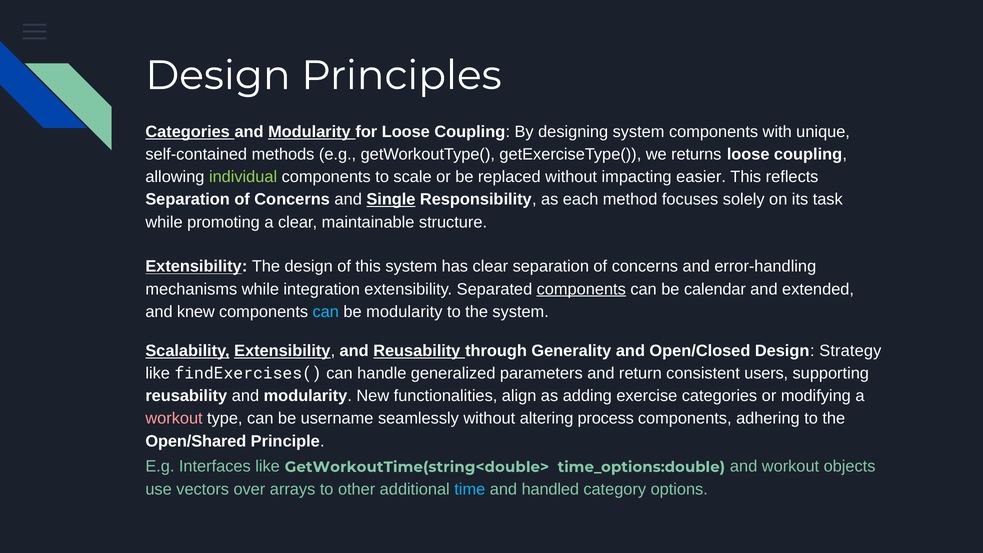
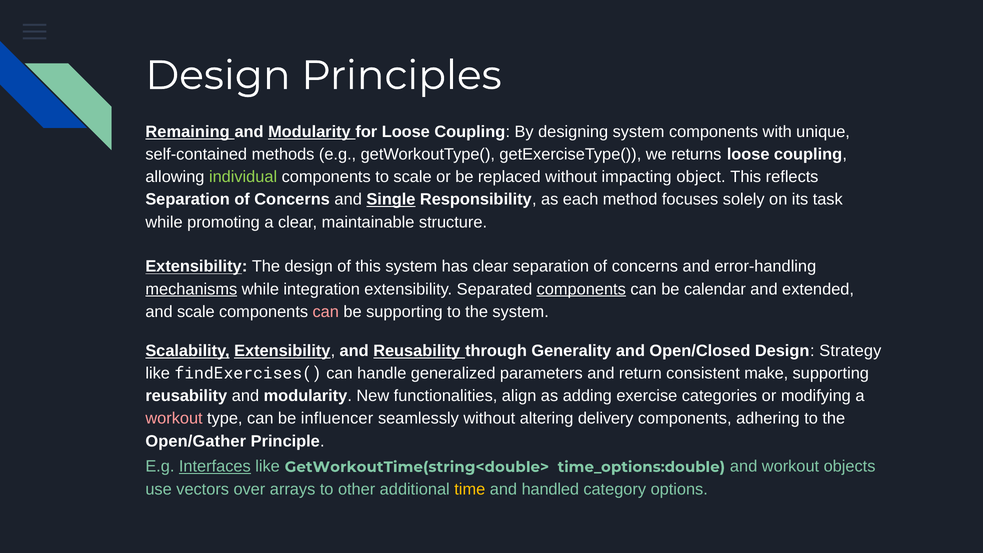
Categories: Categories -> Remaining (188, 132)
easier: easier -> object (701, 177)
mechanisms underline: none -> present (191, 289)
and knew: knew -> scale (196, 312)
can colour: light blue -> pink (326, 312)
be modularity: modularity -> supporting (404, 312)
users: users -> make (766, 373)
username: username -> influencer (337, 419)
process: process -> delivery (606, 419)
Open/Shared: Open/Shared -> Open/Gather (196, 441)
Interfaces underline: none -> present (215, 466)
time colour: light blue -> yellow (470, 489)
